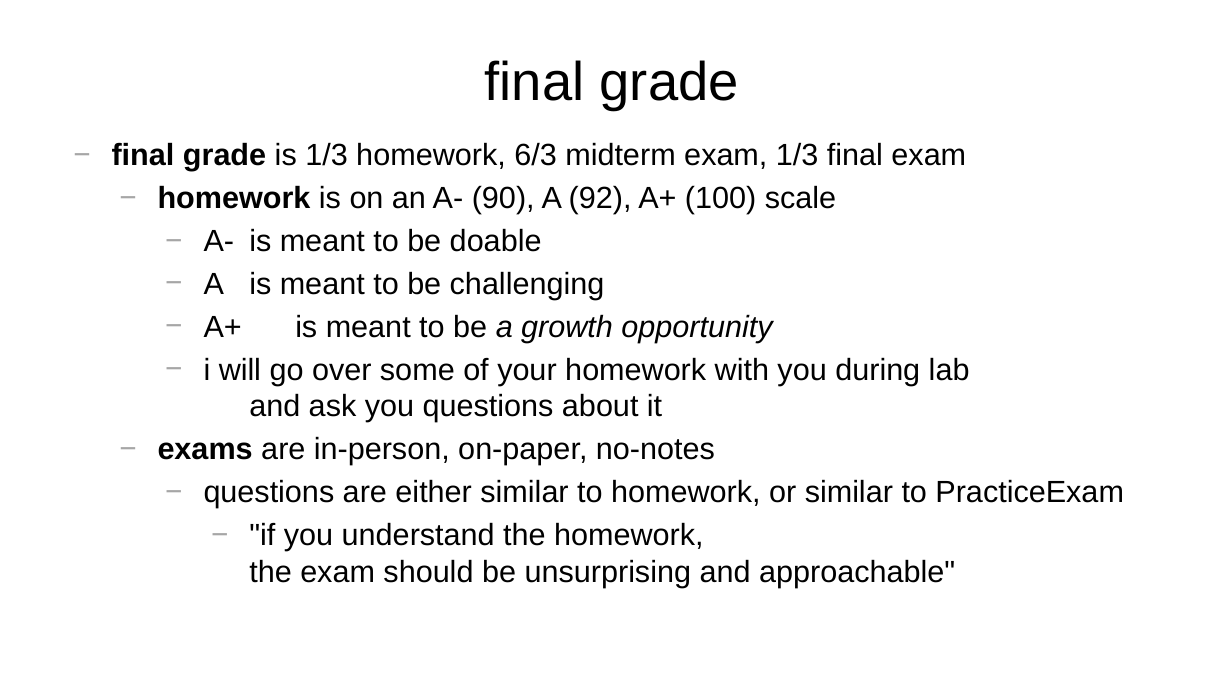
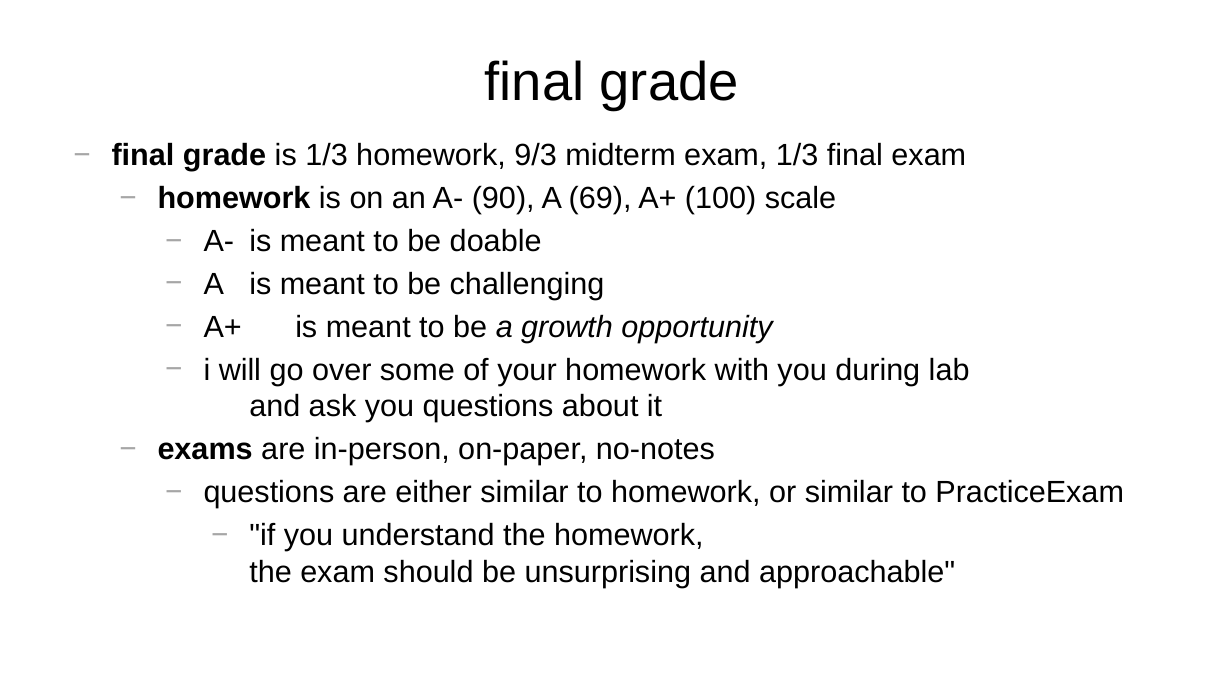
6/3: 6/3 -> 9/3 (536, 156)
92: 92 -> 69 (600, 198)
